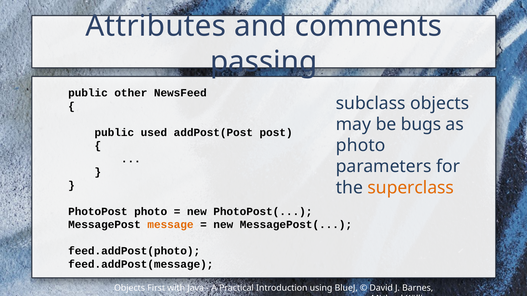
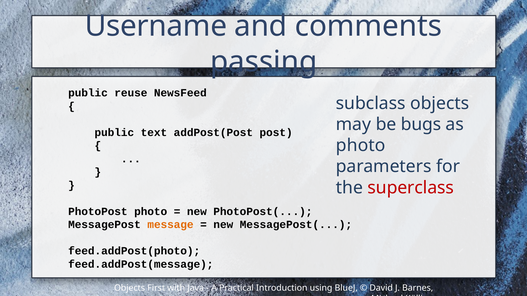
Attributes: Attributes -> Username (156, 26)
other: other -> reuse (131, 93)
used: used -> text (154, 133)
superclass colour: orange -> red (411, 188)
